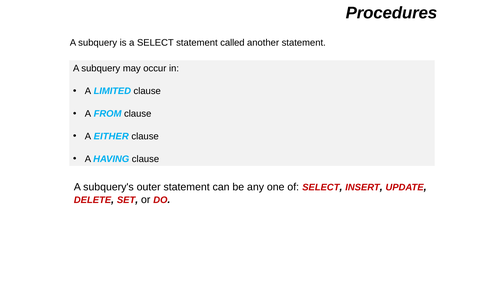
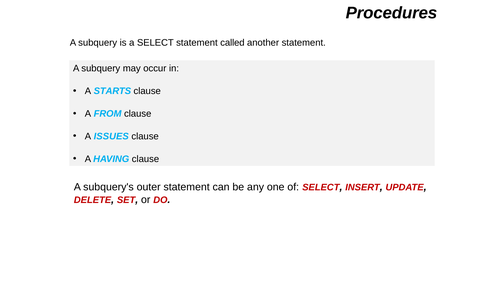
LIMITED: LIMITED -> STARTS (112, 91)
EITHER: EITHER -> ISSUES (111, 137)
